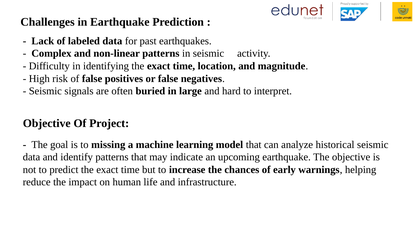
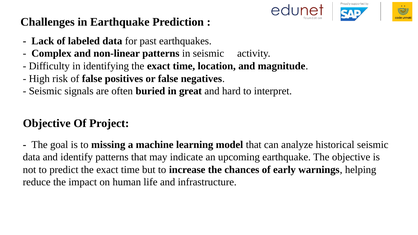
large: large -> great (190, 91)
